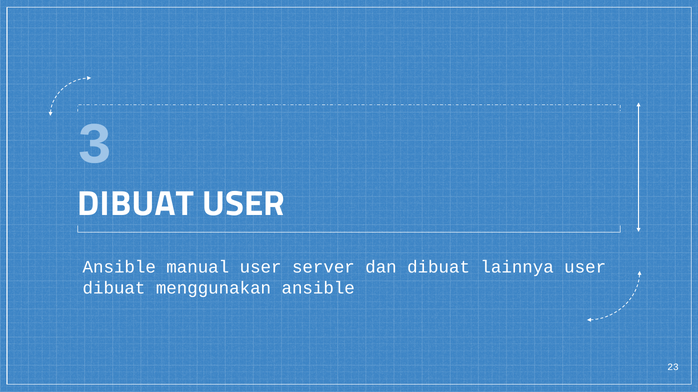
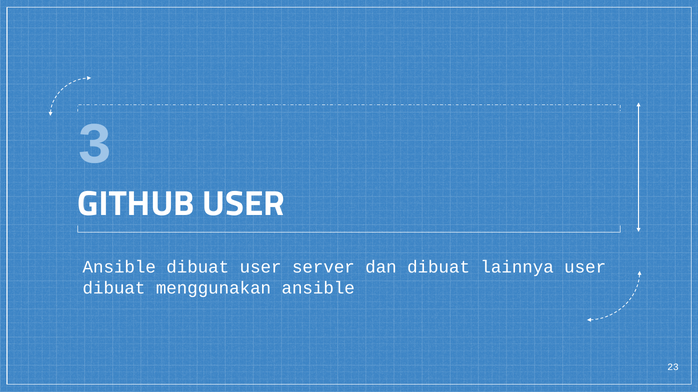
DIBUAT: DIBUAT -> GITHUB (136, 204)
Ansible manual: manual -> dibuat (198, 267)
